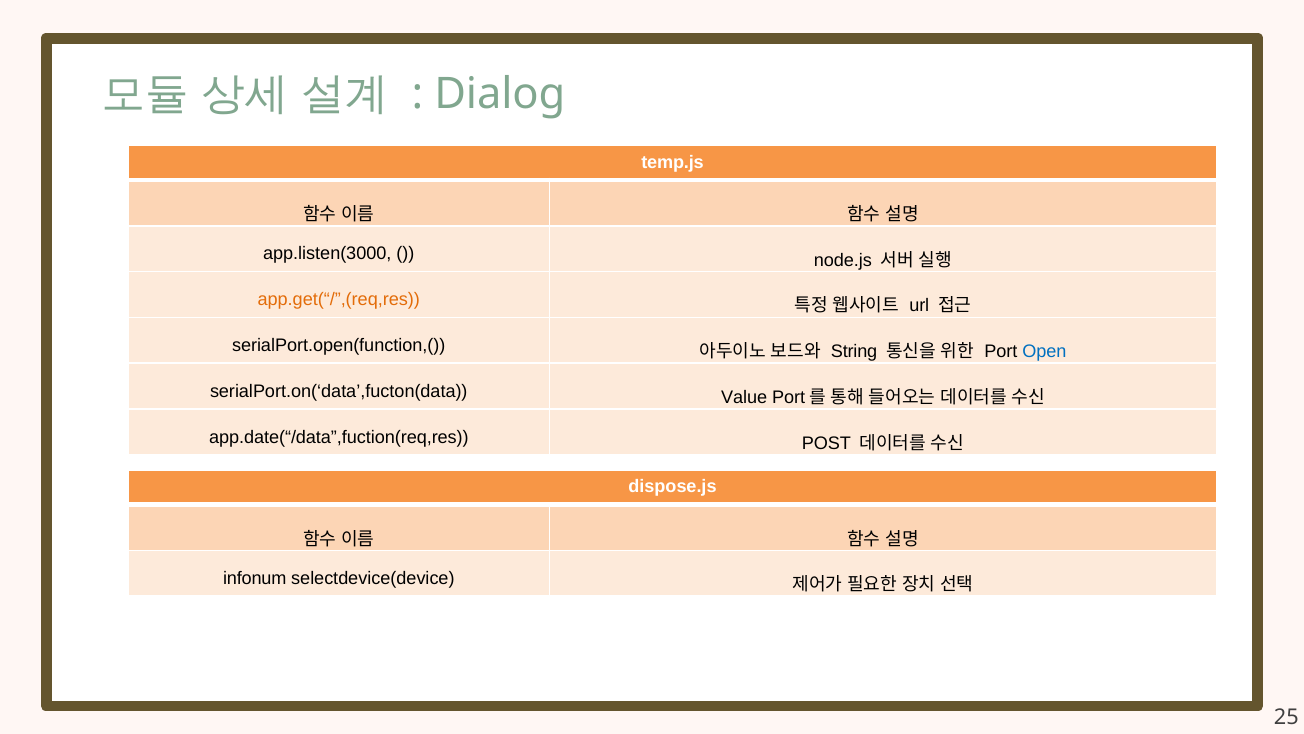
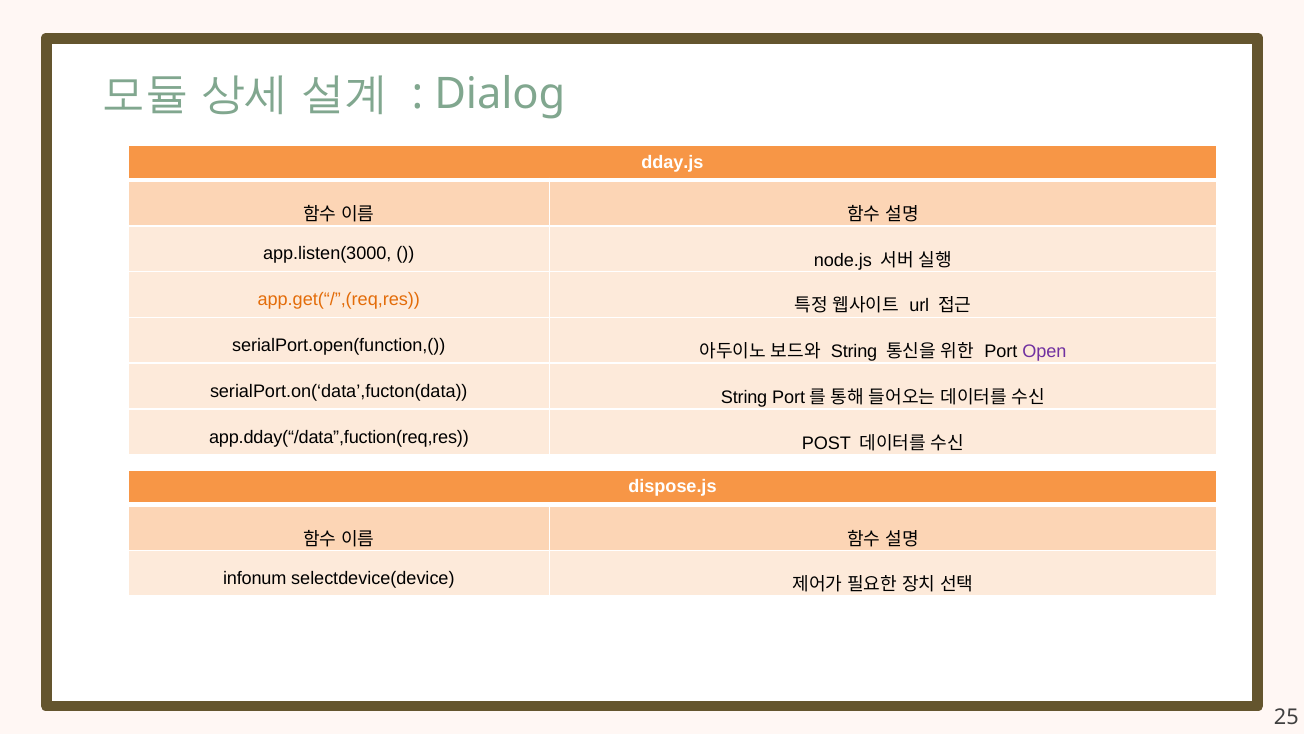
temp.js: temp.js -> dday.js (672, 162)
Open colour: blue -> purple (1044, 352)
serialPort.on(‘data’,fucton(data Value: Value -> String (744, 397)
app.date(“/data”,fuction(req,res: app.date(“/data”,fuction(req,res -> app.dday(“/data”,fuction(req,res (339, 437)
